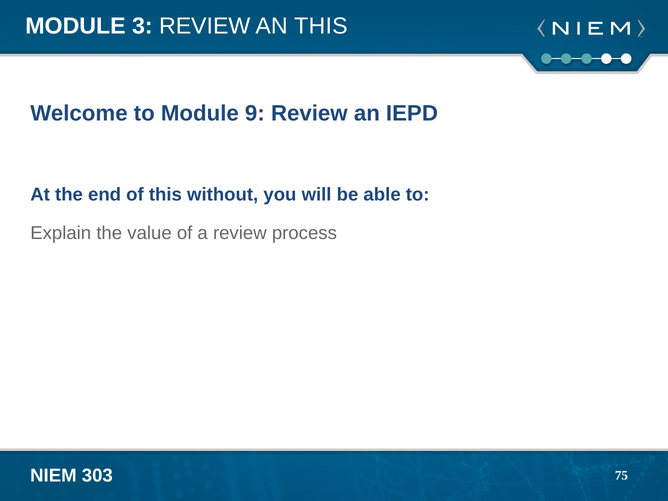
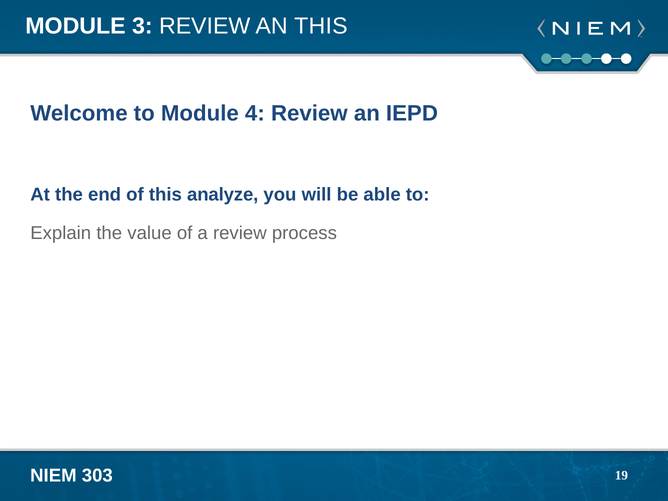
9: 9 -> 4 (255, 113)
without: without -> analyze (223, 195)
75: 75 -> 19 (621, 475)
